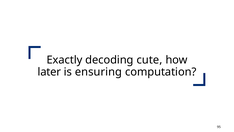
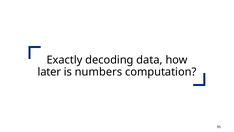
cute: cute -> data (149, 60)
ensuring: ensuring -> numbers (98, 72)
